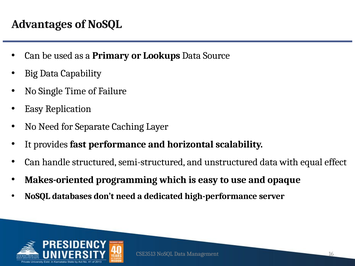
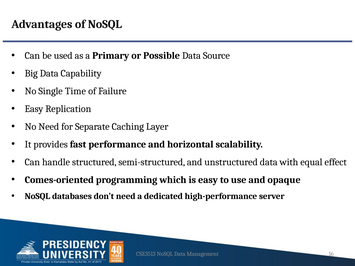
Lookups: Lookups -> Possible (162, 56)
Makes-oriented: Makes-oriented -> Comes-oriented (59, 180)
